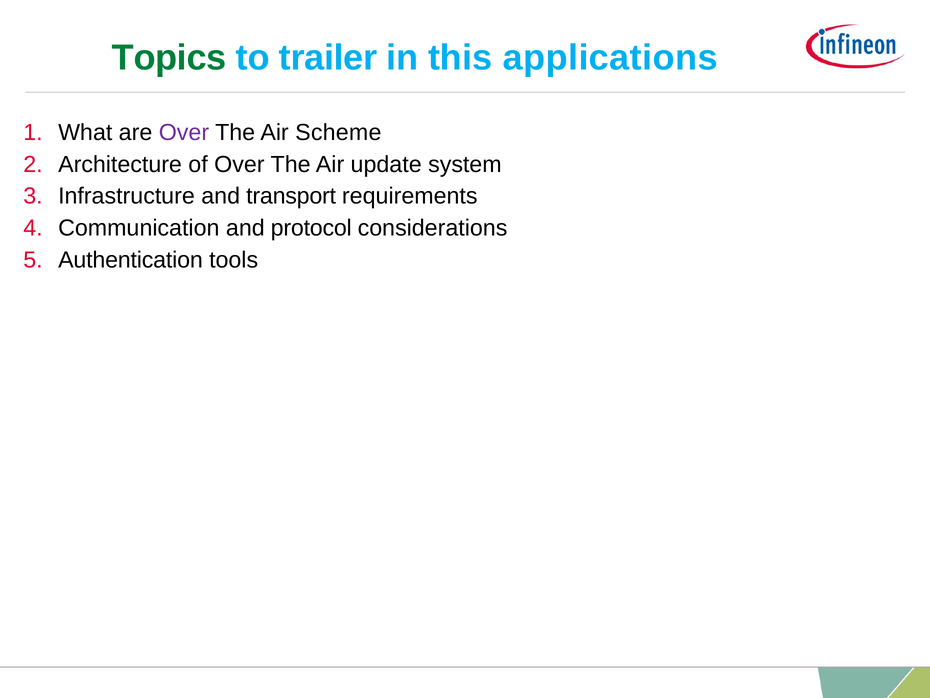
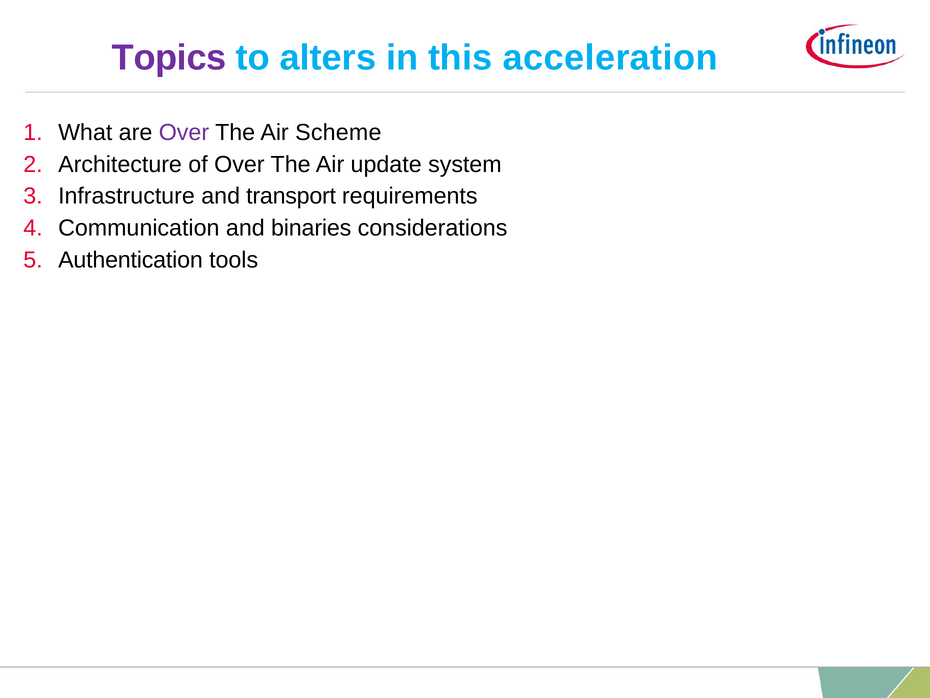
Topics colour: green -> purple (169, 58)
trailer: trailer -> alters (328, 58)
applications: applications -> acceleration (610, 58)
protocol: protocol -> binaries (311, 228)
